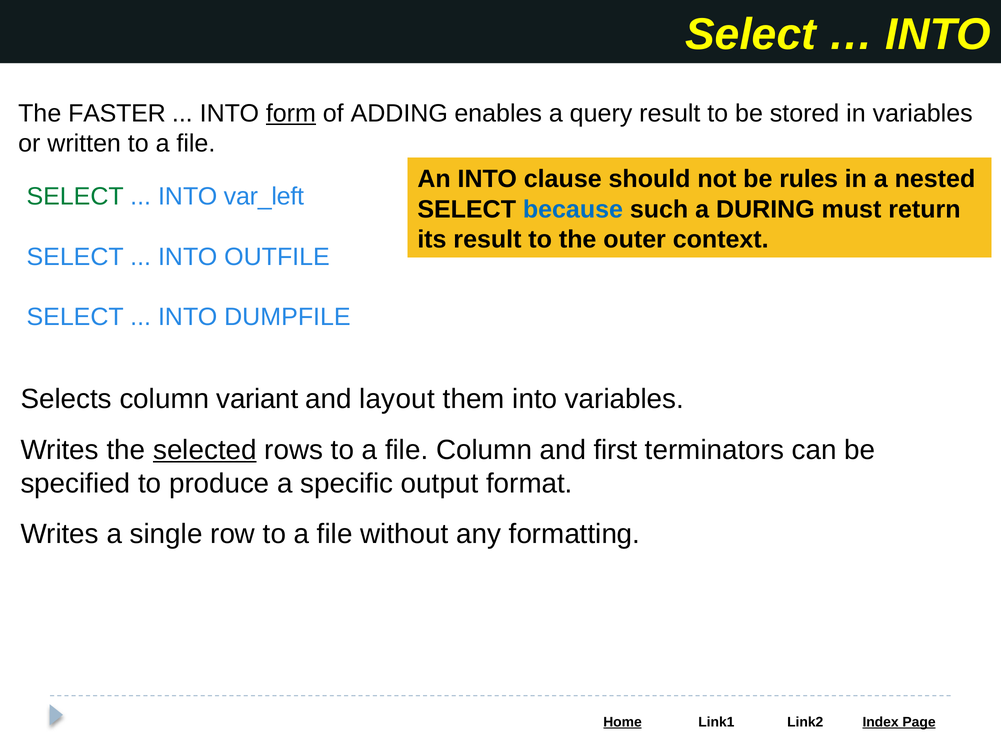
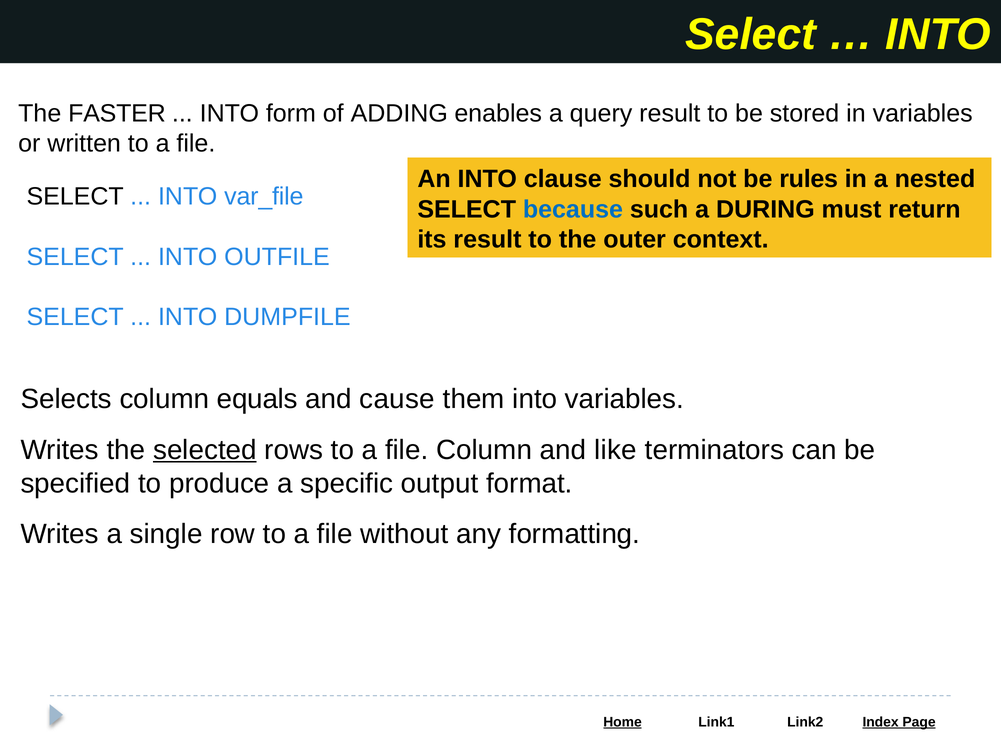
form underline: present -> none (291, 113)
SELECT colour: green -> black (75, 197)
var_left: var_left -> var_file (264, 197)
variant: variant -> equals (257, 399)
layout: layout -> cause (397, 399)
first: first -> like (615, 450)
